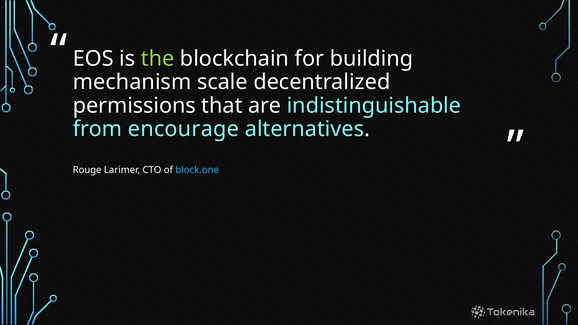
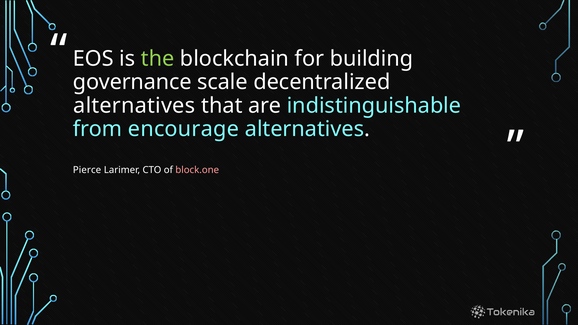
mechanism: mechanism -> governance (132, 82)
permissions: permissions -> alternatives (134, 106)
Rouge: Rouge -> Pierce (87, 170)
block.one colour: light blue -> pink (197, 170)
